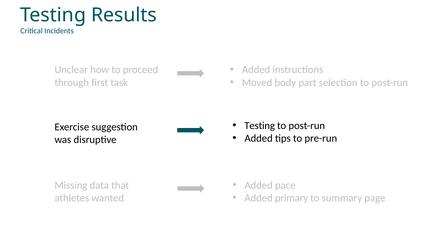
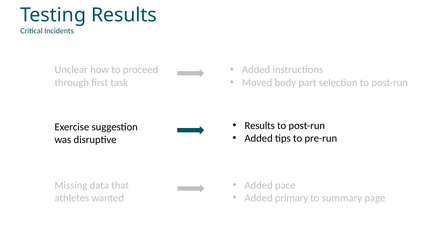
Testing: Testing -> Results (260, 126)
